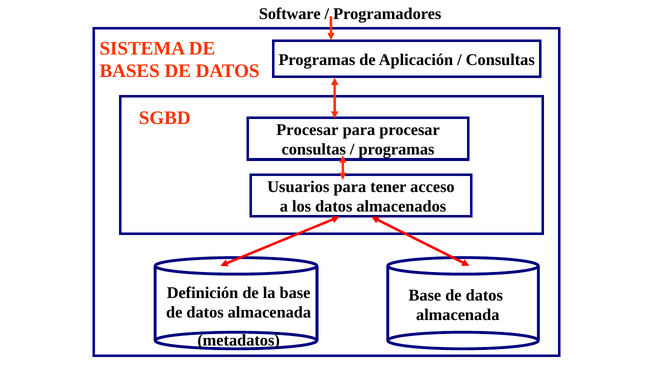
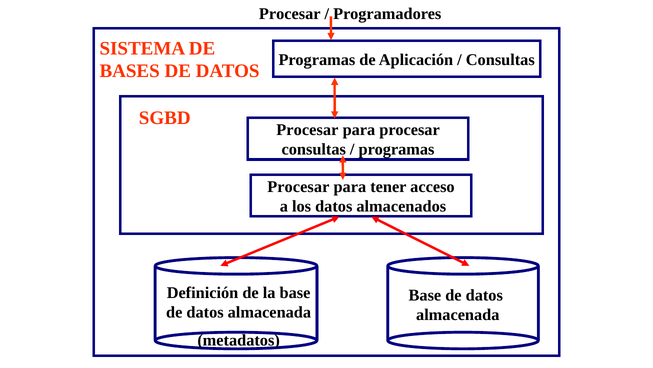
Software: Software -> Procesar (290, 14)
Usuarios: Usuarios -> Procesar (298, 186)
